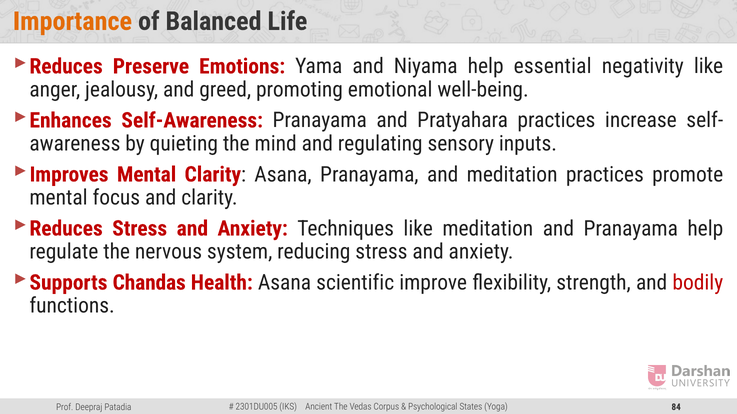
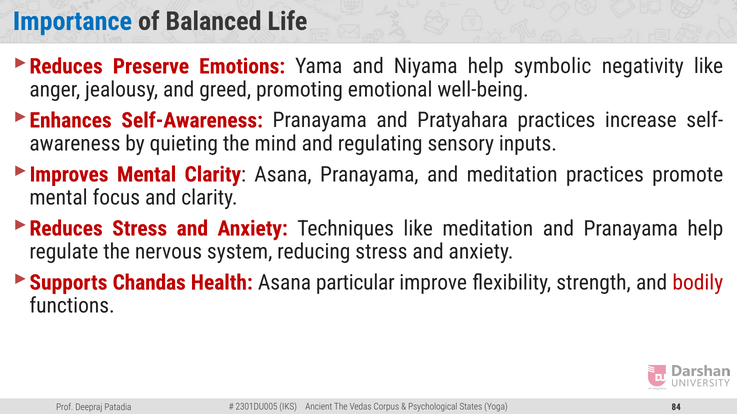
Importance colour: orange -> blue (73, 21)
essential: essential -> symbolic (553, 66)
scientific: scientific -> particular (355, 283)
